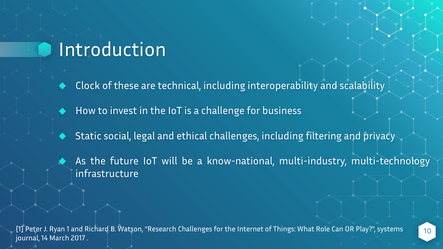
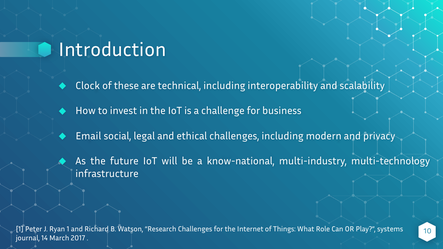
Static: Static -> Email (88, 136)
filtering: filtering -> modern (324, 136)
